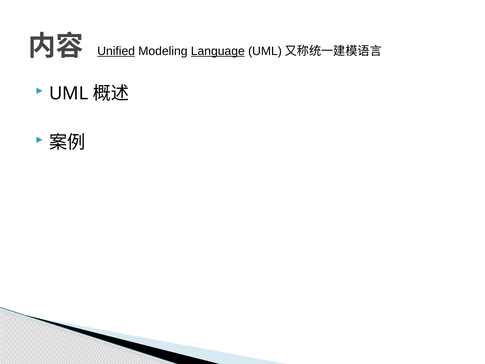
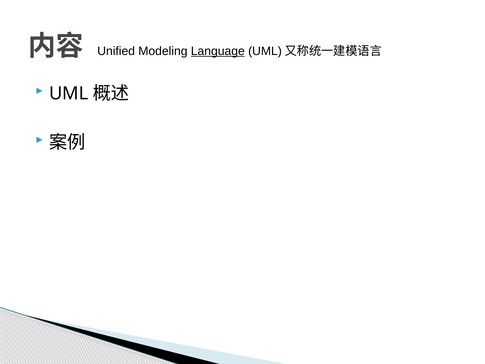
Unified underline: present -> none (116, 51)
